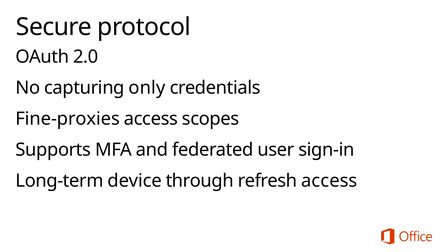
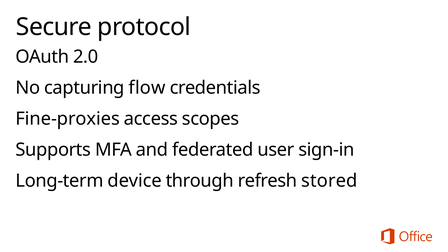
only: only -> flow (147, 88)
refresh access: access -> stored (329, 181)
